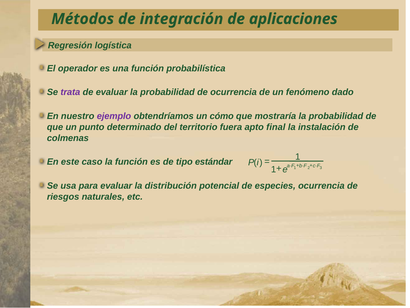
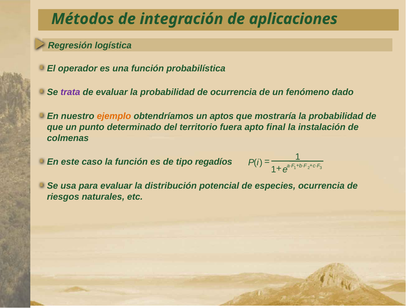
ejemplo colour: purple -> orange (114, 116)
cómo: cómo -> aptos (222, 116)
estándar: estándar -> regadíos (214, 162)
